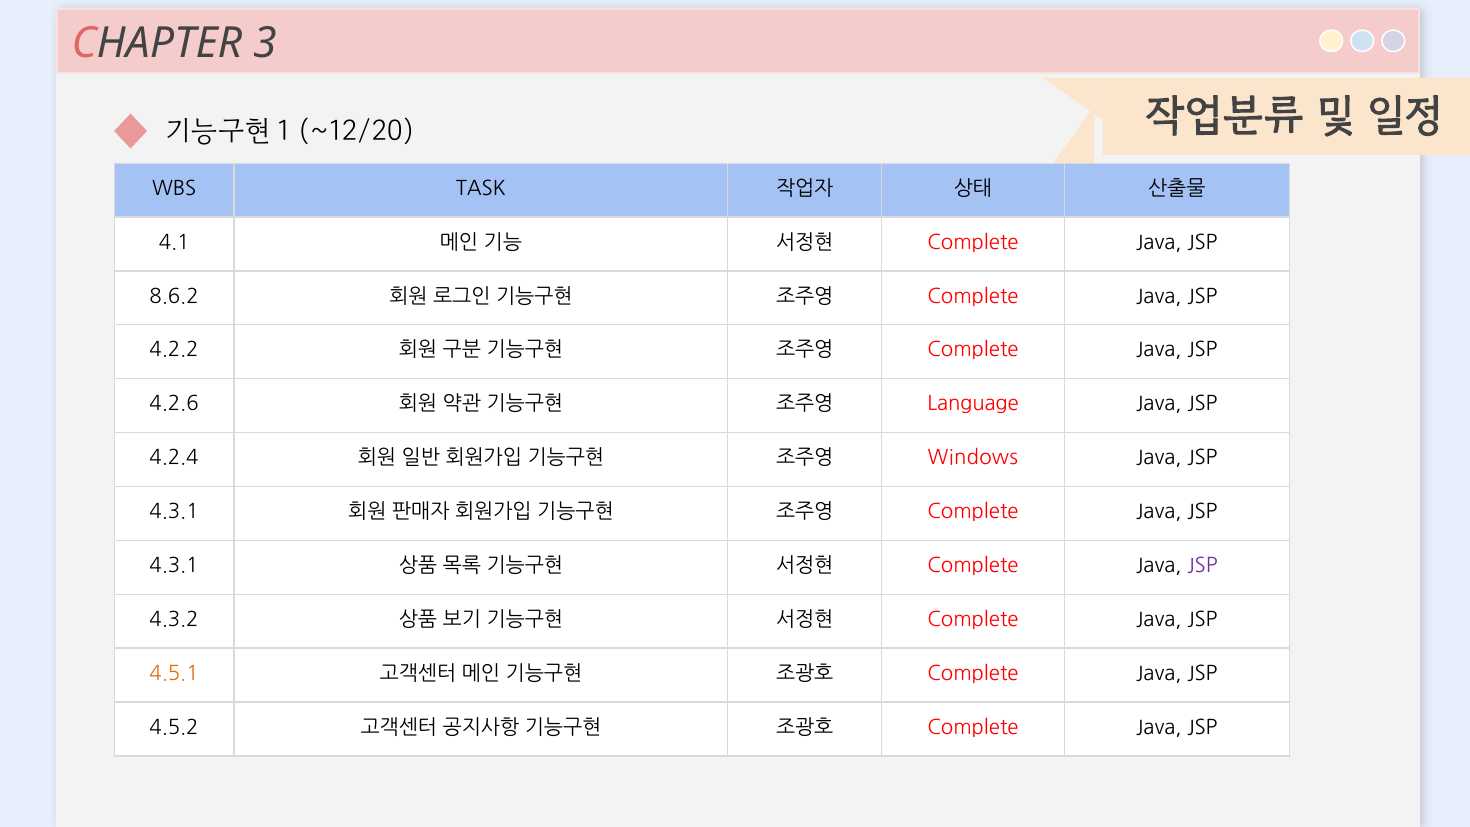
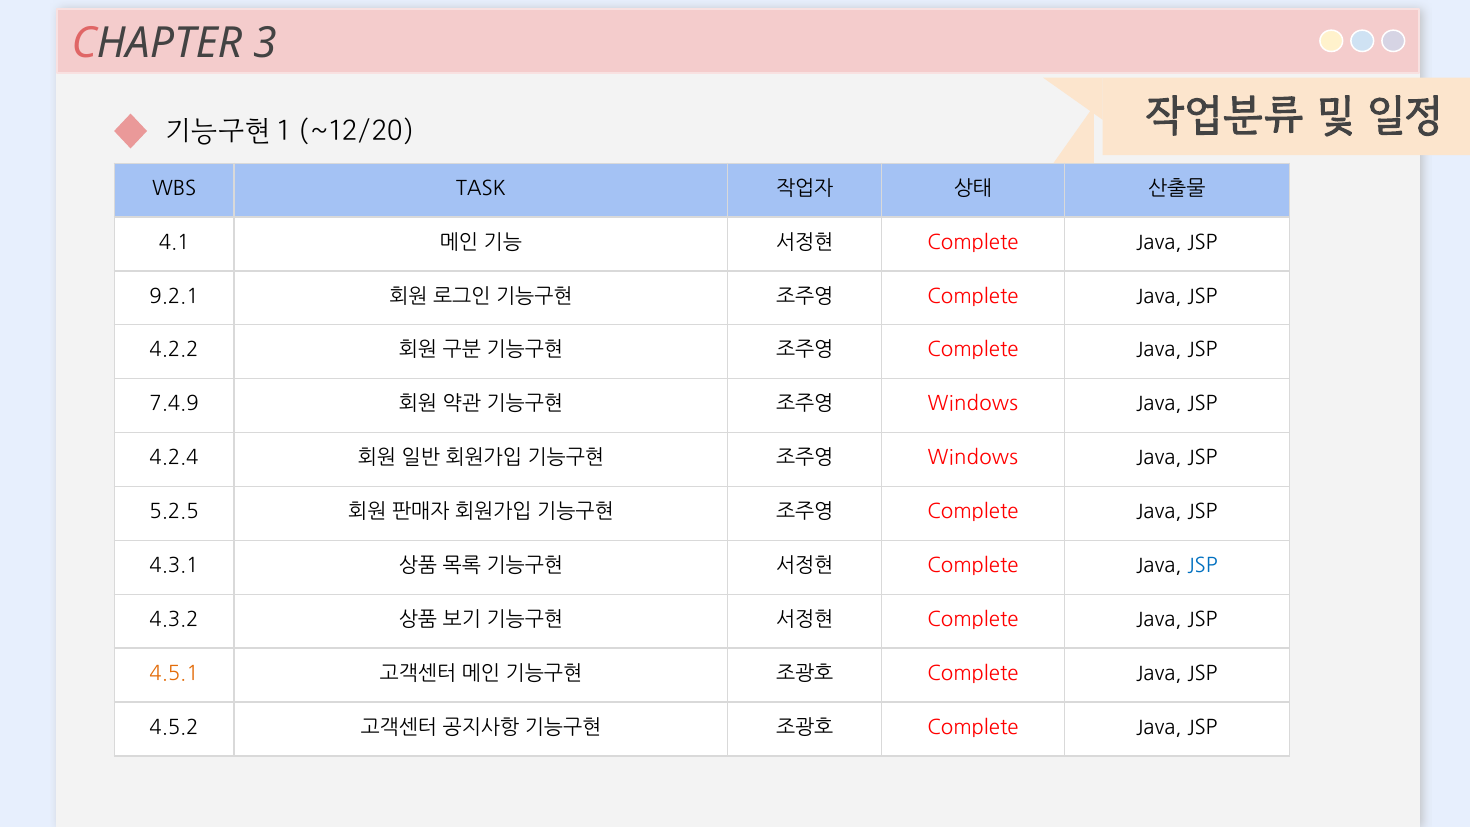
8.6.2: 8.6.2 -> 9.2.1 (174, 296)
4.2.6: 4.2.6 -> 7.4.9 (174, 404)
Language: Language -> Windows (973, 404)
4.3.1: 4.3.1 -> 5.2.5 (174, 512)
JSP colour: purple -> blue (1202, 566)
